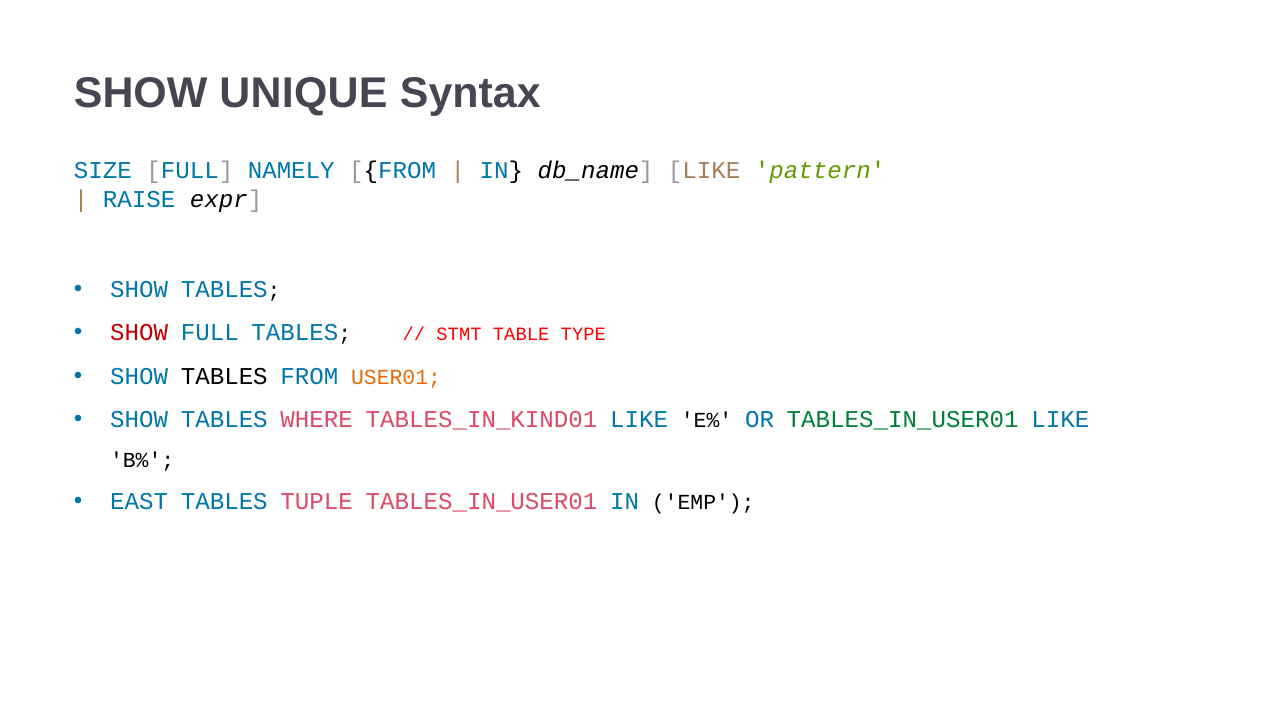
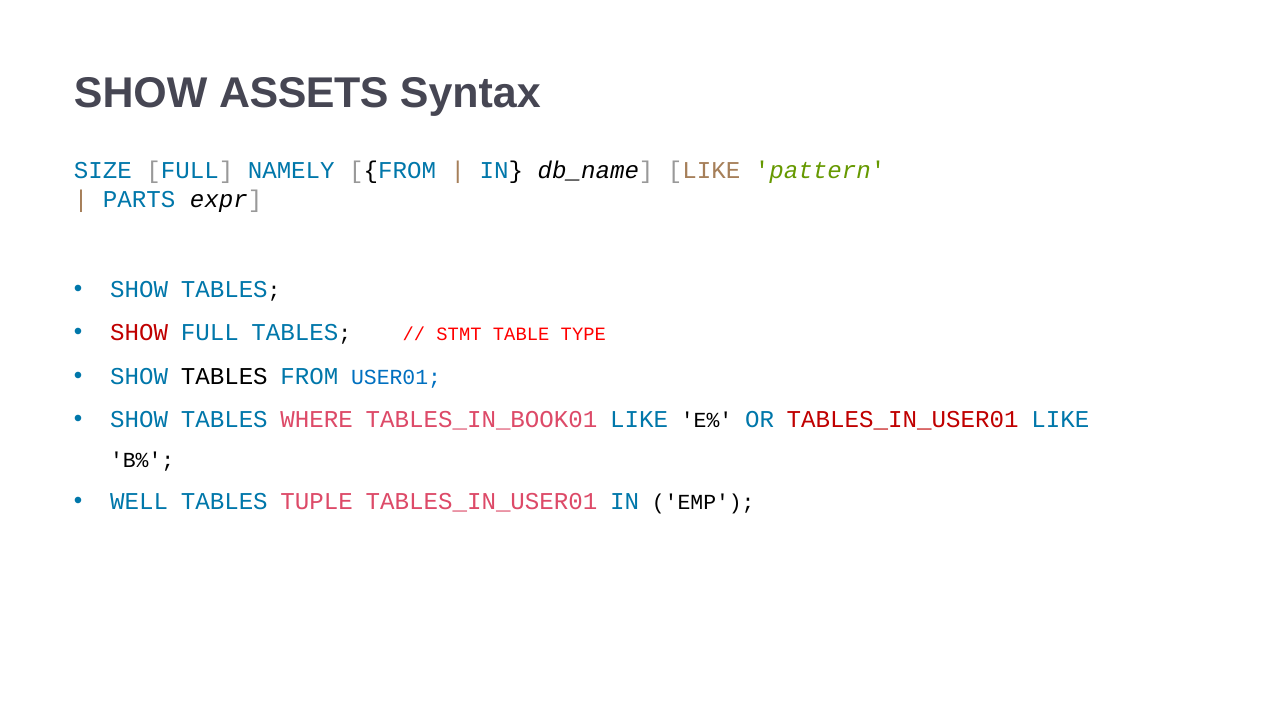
UNIQUE: UNIQUE -> ASSETS (304, 93)
RAISE: RAISE -> PARTS (139, 199)
USER01 colour: orange -> blue (396, 377)
TABLES_IN_KIND01: TABLES_IN_KIND01 -> TABLES_IN_BOOK01 (482, 420)
TABLES_IN_USER01 colour: green -> red (903, 420)
EAST: EAST -> WELL (139, 502)
